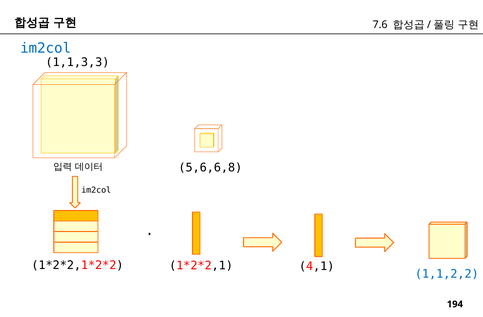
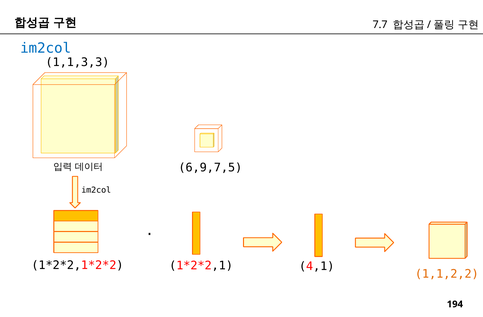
7.6: 7.6 -> 7.7 (380, 25)
5,6,6,8: 5,6,6,8 -> 6,9,7,5 (210, 168)
1,1,2,2 colour: blue -> orange (447, 274)
